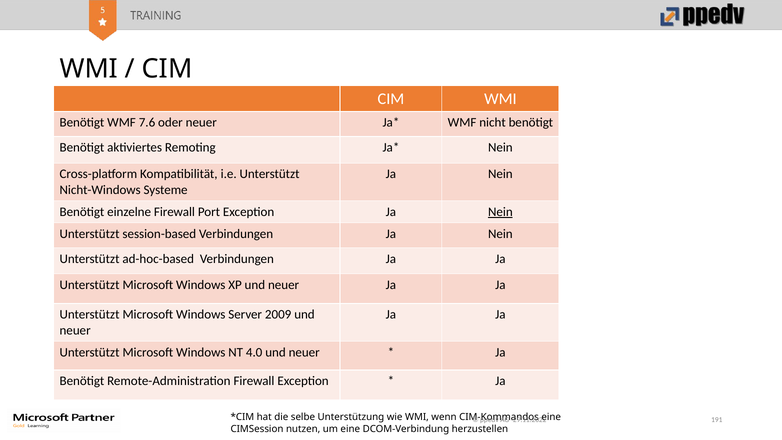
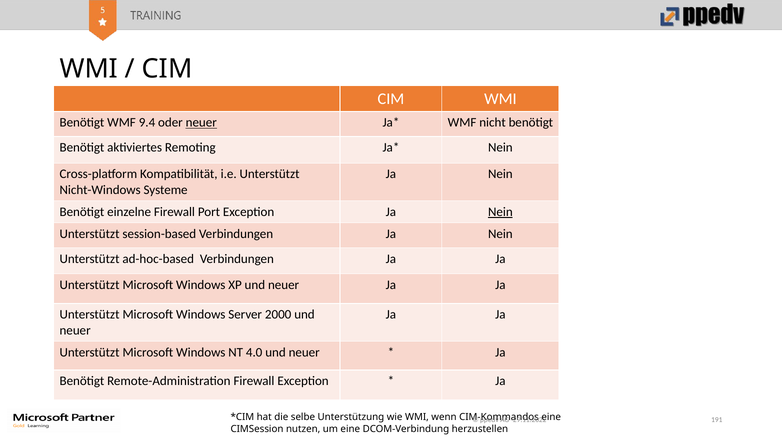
7.6: 7.6 -> 9.4 (147, 123)
neuer underline: none -> present (201, 123)
2009: 2009 -> 2000 (278, 314)
